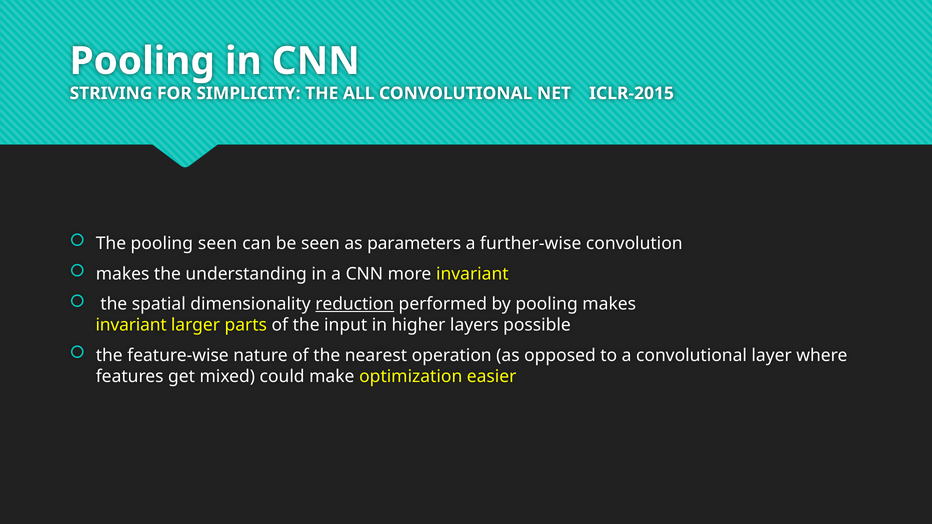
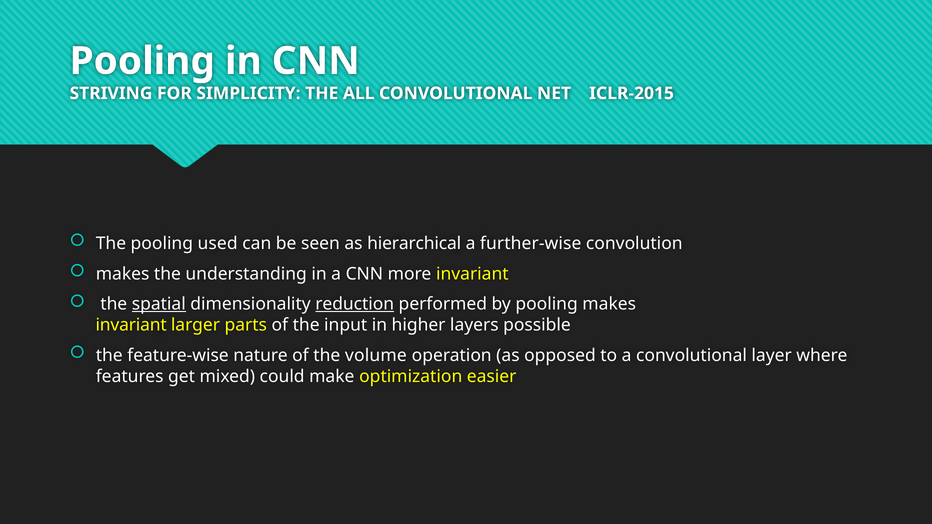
pooling seen: seen -> used (218, 244)
parameters: parameters -> hierarchical (414, 244)
spatial underline: none -> present (159, 304)
nearest: nearest -> volume (376, 356)
